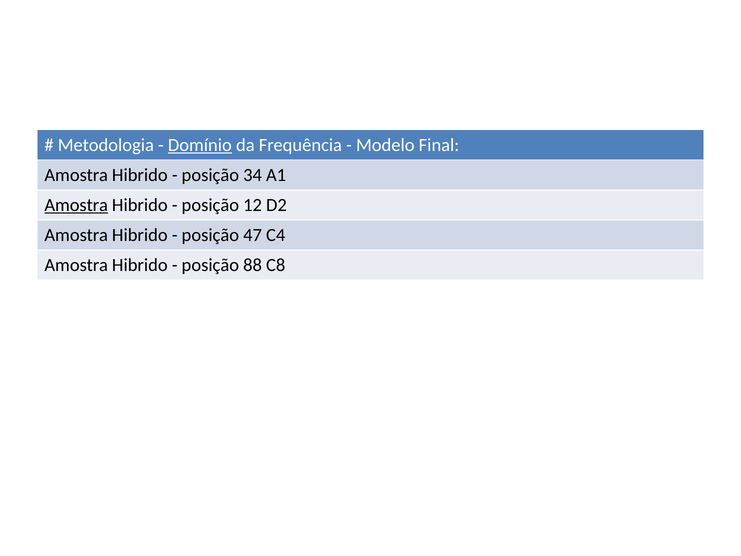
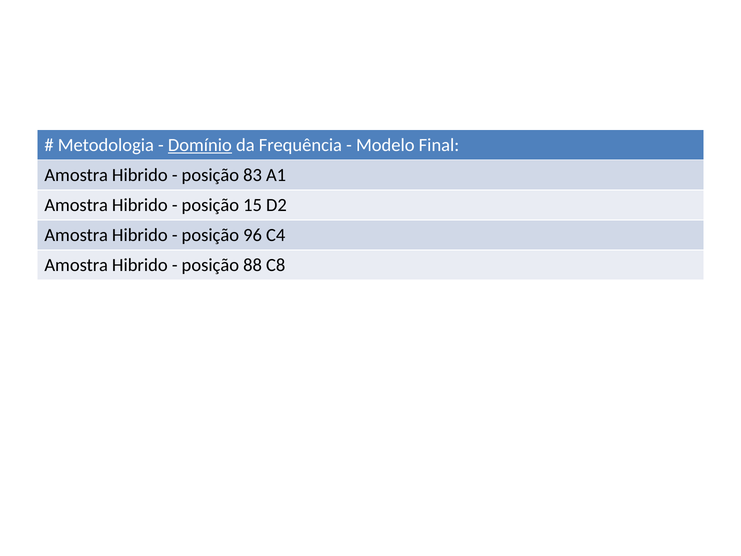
34: 34 -> 83 (253, 175)
Amostra underline: present -> none (76, 205)
12: 12 -> 15 (253, 205)
47: 47 -> 96 (253, 235)
